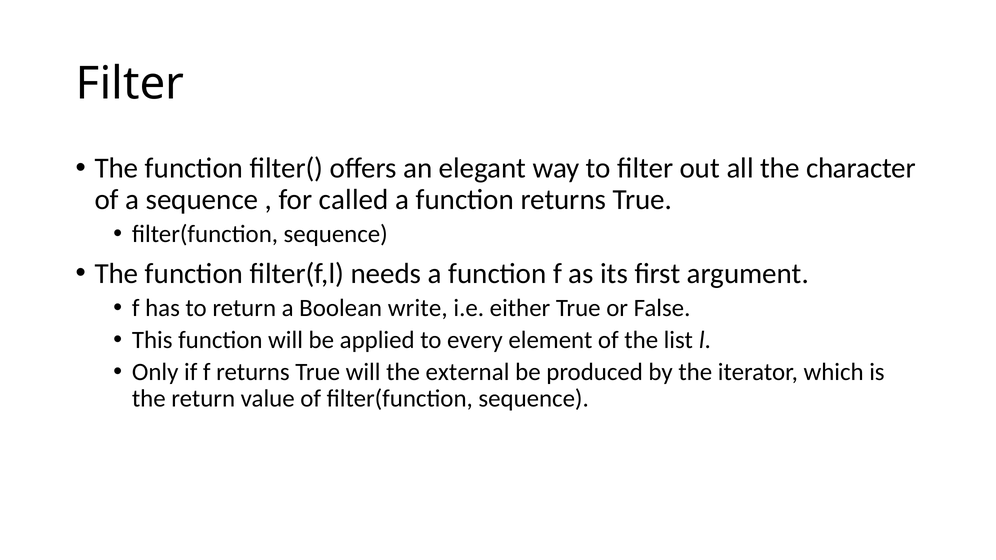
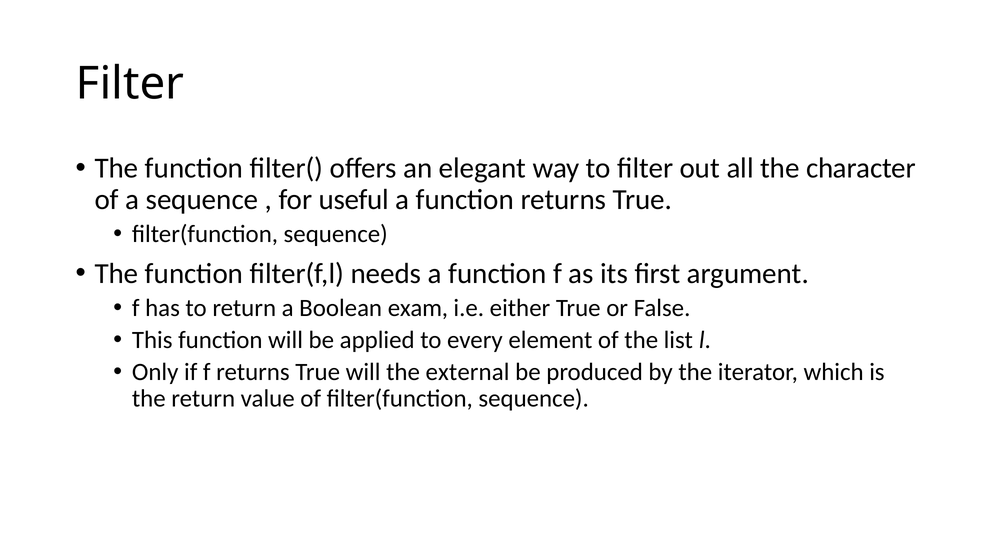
called: called -> useful (354, 200)
write: write -> exam (418, 308)
